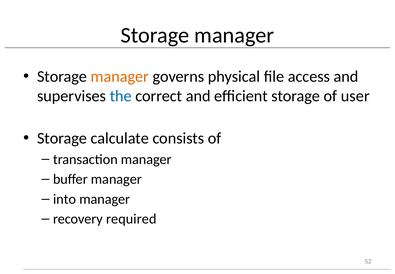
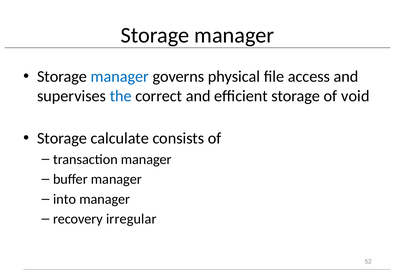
manager colour: orange -> blue (120, 76)
user: user -> void (355, 96)
required: required -> irregular (131, 219)
